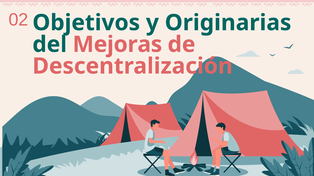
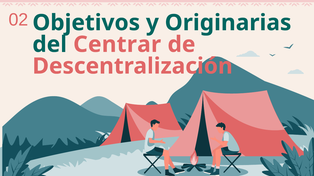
Mejoras: Mejoras -> Centrar (117, 45)
